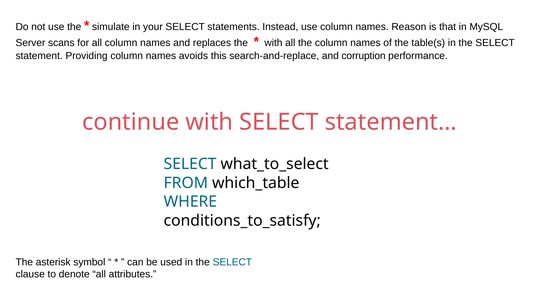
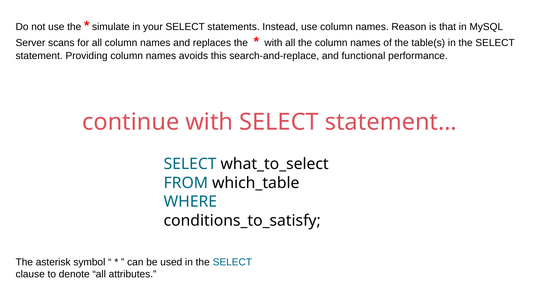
corruption: corruption -> functional (363, 56)
